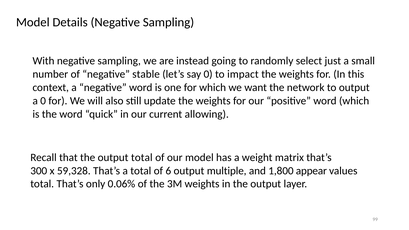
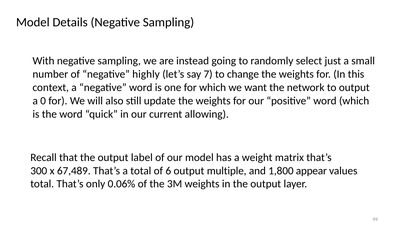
stable: stable -> highly (146, 74)
say 0: 0 -> 7 (208, 74)
impact: impact -> change (243, 74)
output total: total -> label (142, 157)
59,328: 59,328 -> 67,489 (74, 171)
